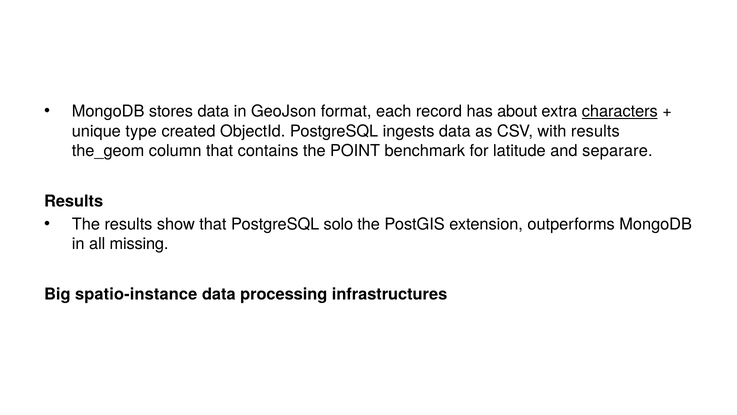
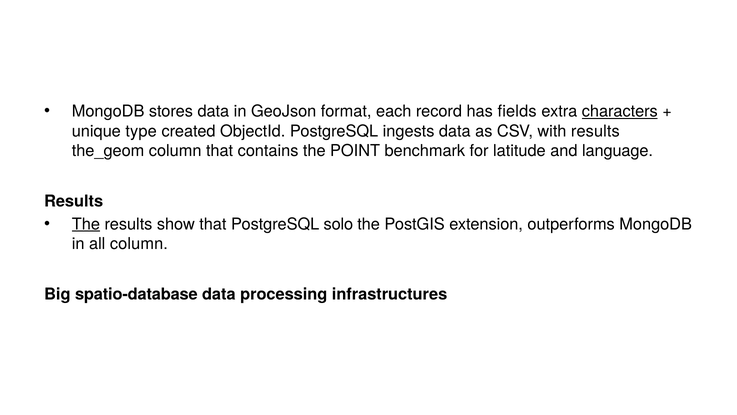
about: about -> fields (517, 111)
separare: separare -> language (618, 151)
The underline: none -> present (86, 224)
all missing: missing -> column (139, 244)
spatio-instance: spatio-instance -> spatio-database (136, 294)
